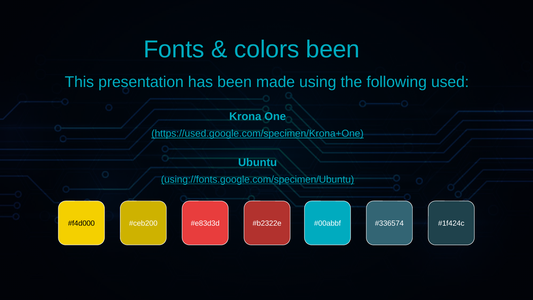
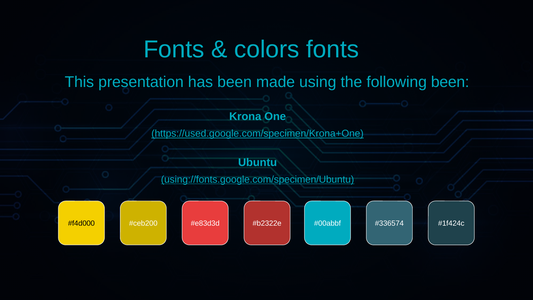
colors been: been -> fonts (333, 49)
following used: used -> been (450, 82)
